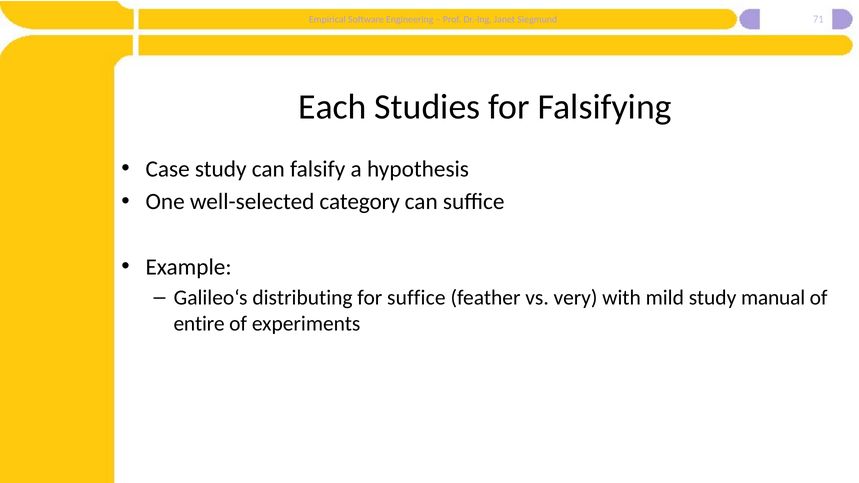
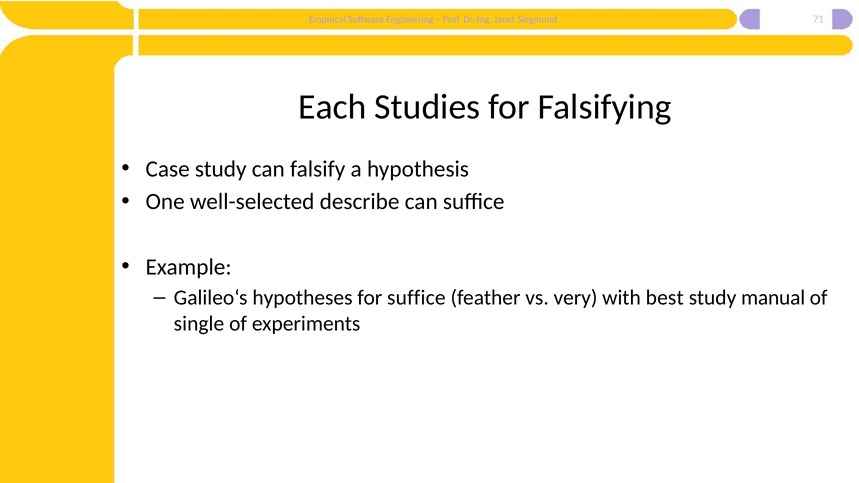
category: category -> describe (360, 202)
distributing: distributing -> hypotheses (302, 298)
mild: mild -> best (665, 298)
entire: entire -> single (199, 324)
